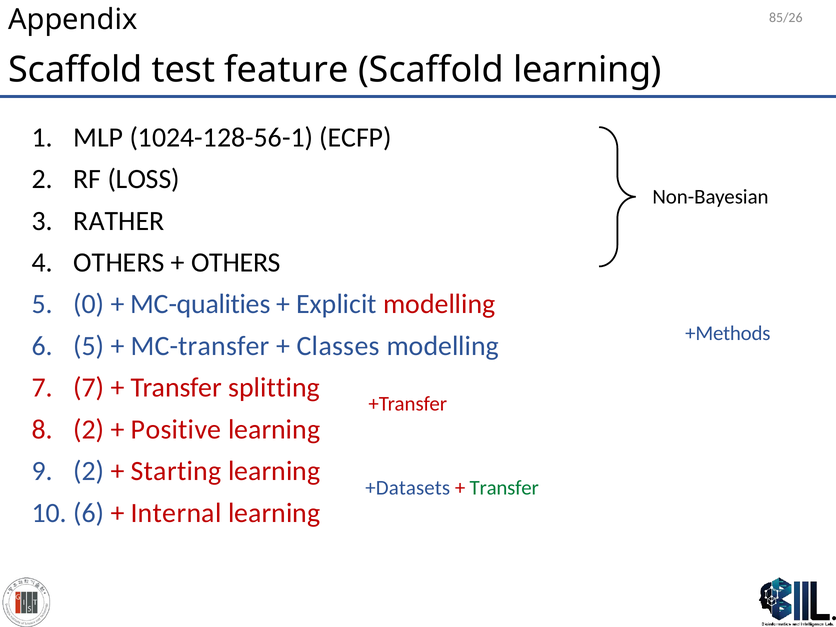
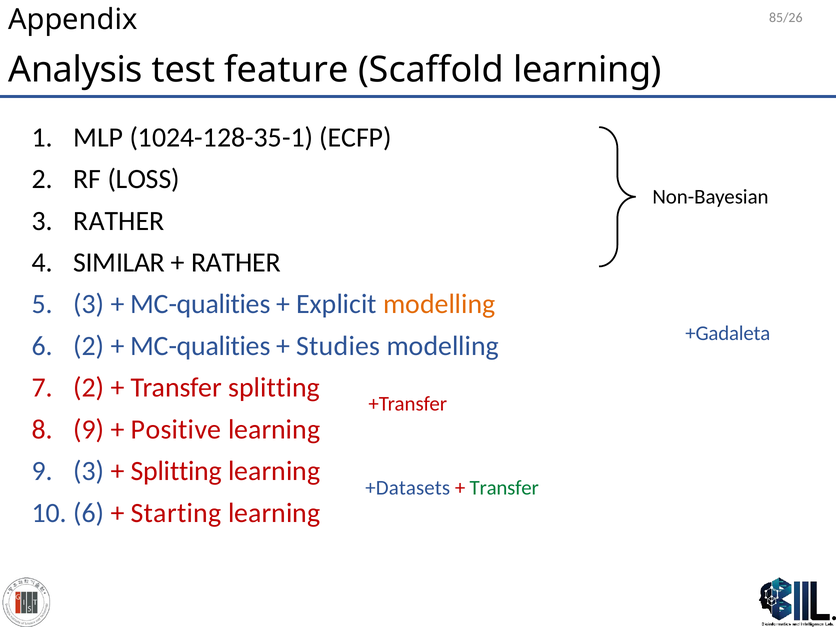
Scaffold: Scaffold -> Analysis (76, 70)
1024-128-56-1: 1024-128-56-1 -> 1024-128-35-1 (221, 137)
4 OTHERS: OTHERS -> SIMILAR (119, 263)
OTHERS: OTHERS -> RATHER (236, 263)
5 0: 0 -> 3 (89, 304)
modelling colour: red -> orange (439, 304)
+Methods: +Methods -> +Gadaleta (728, 333)
6 5: 5 -> 2 (89, 346)
MC-transfer: MC-transfer -> MC-qualities (200, 346)
Classes: Classes -> Studies (338, 346)
7: 7 -> 2 (89, 388)
2: 2 -> 9 (89, 429)
2: 2 -> 3 (89, 471)
Starting: Starting -> Splitting (176, 471)
Internal: Internal -> Starting (176, 513)
